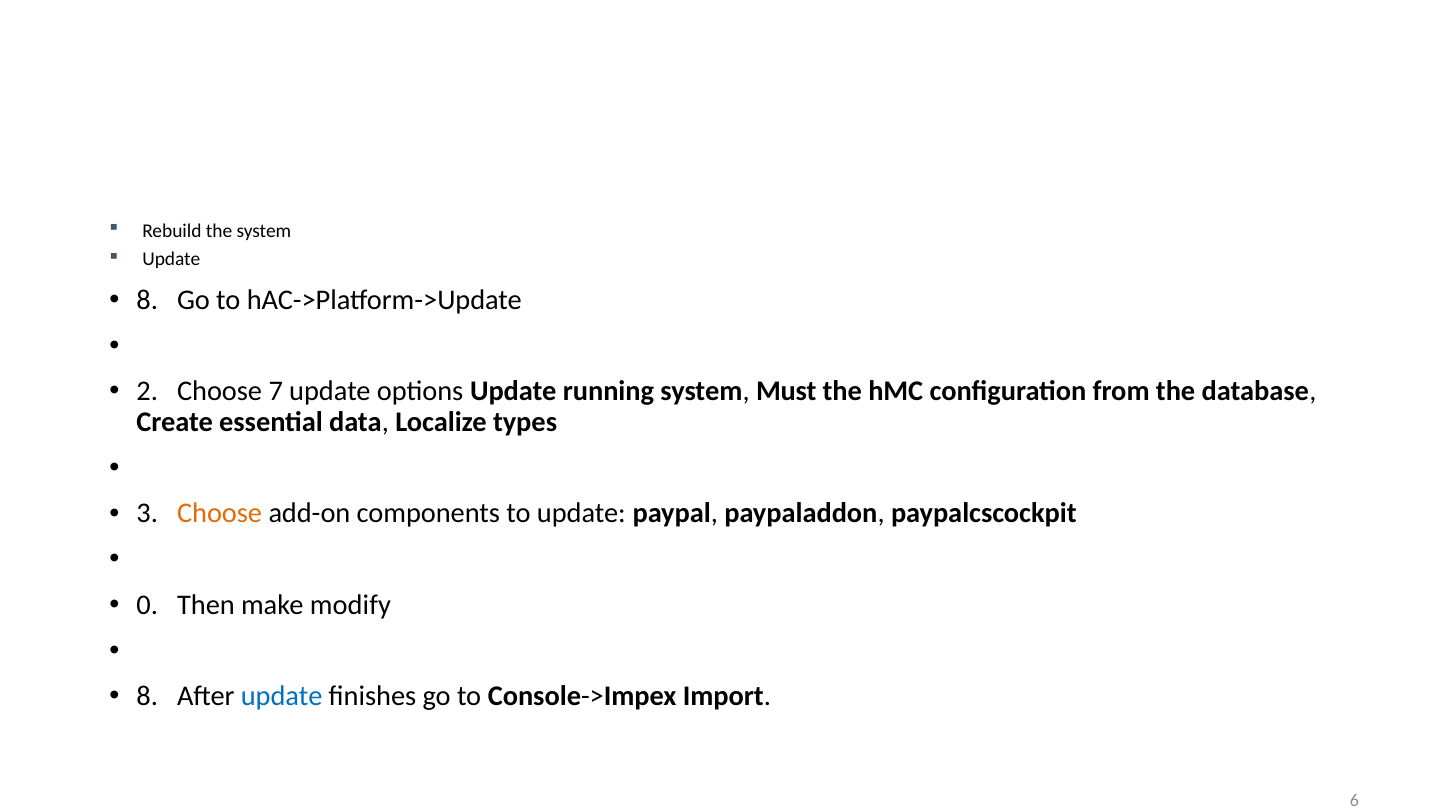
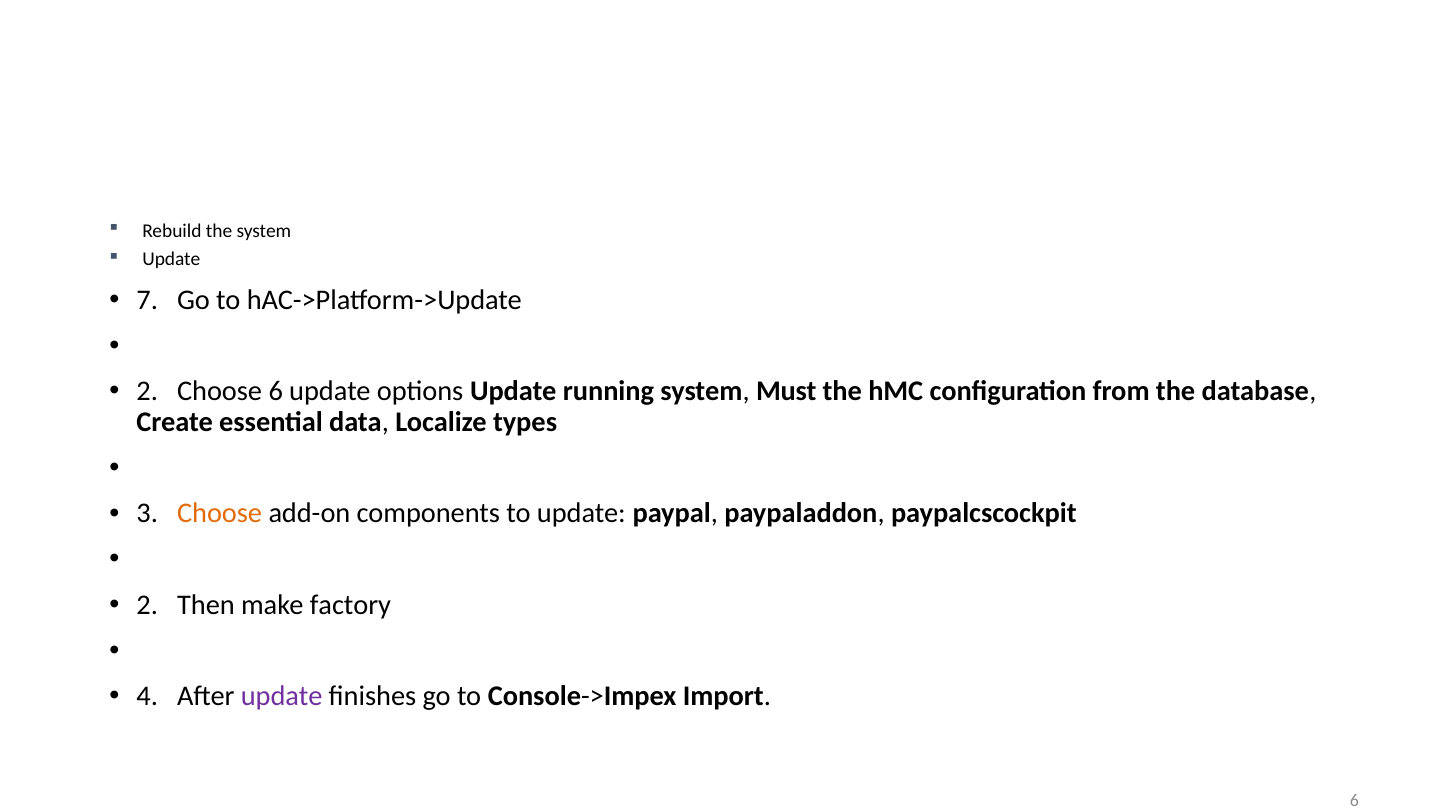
8: 8 -> 7 (147, 300)
Choose 7: 7 -> 6 (276, 391)
0: 0 -> 2 (147, 605)
modify: modify -> factory (350, 605)
8: 8 -> 4 (147, 696)
update colour: blue -> purple (282, 696)
